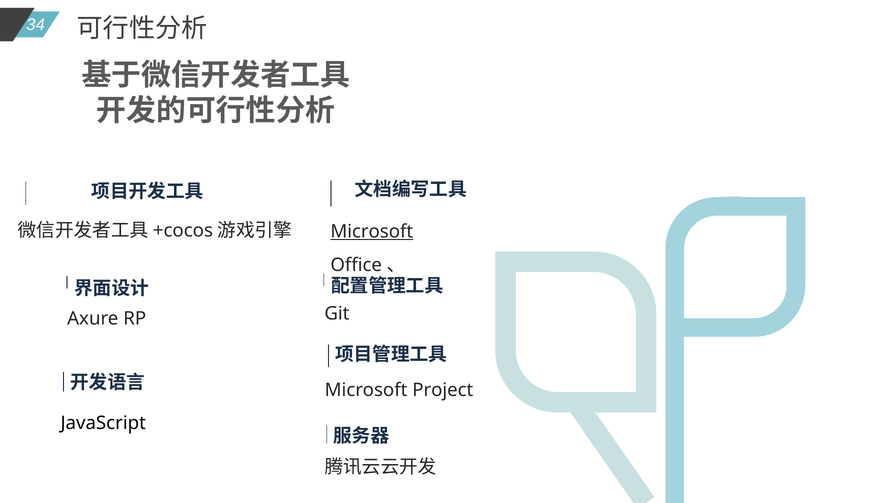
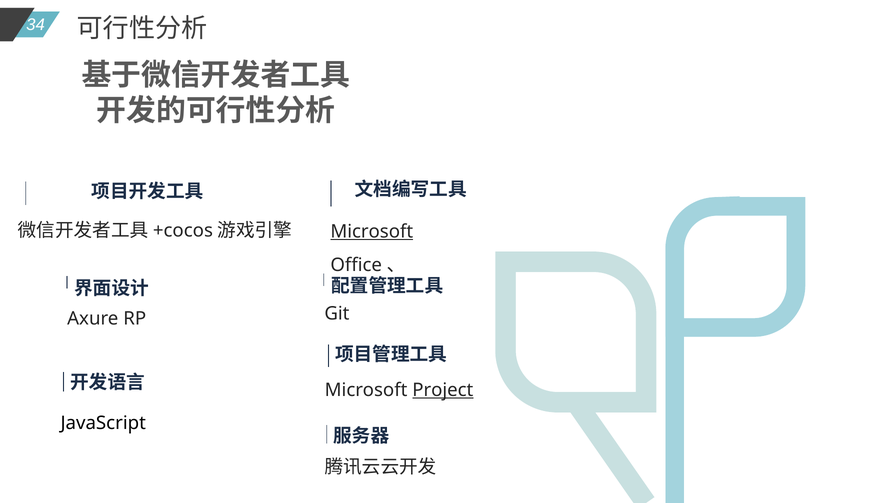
Project underline: none -> present (443, 390)
